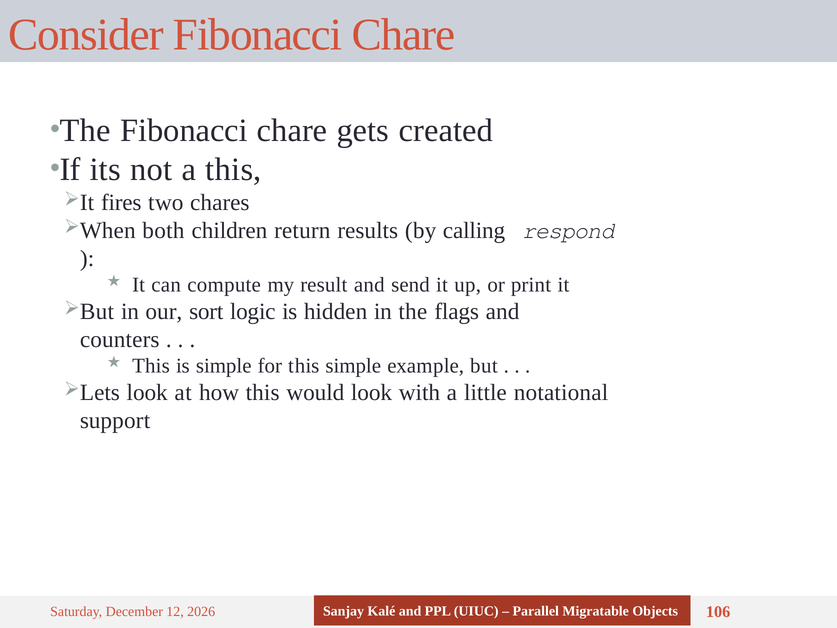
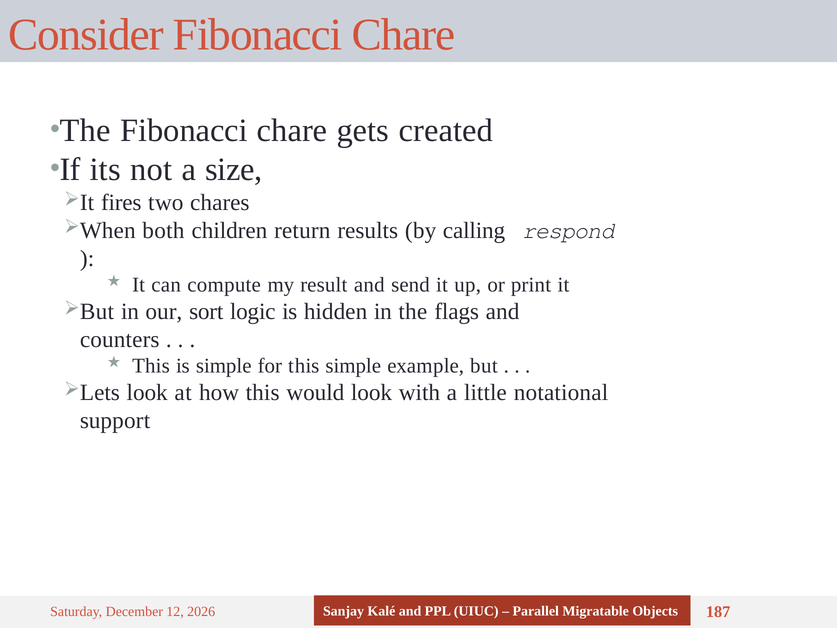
a this: this -> size (234, 170)
106: 106 -> 187 (718, 612)
